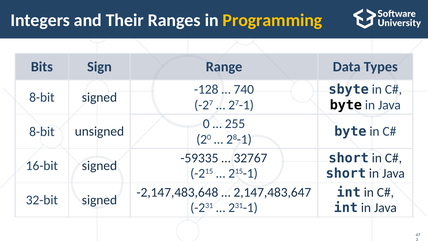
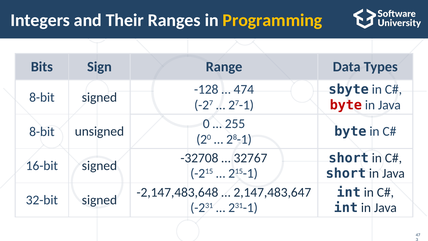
740: 740 -> 474 (244, 89)
byte colour: black -> red (346, 105)
-59335: -59335 -> -32708 (199, 158)
